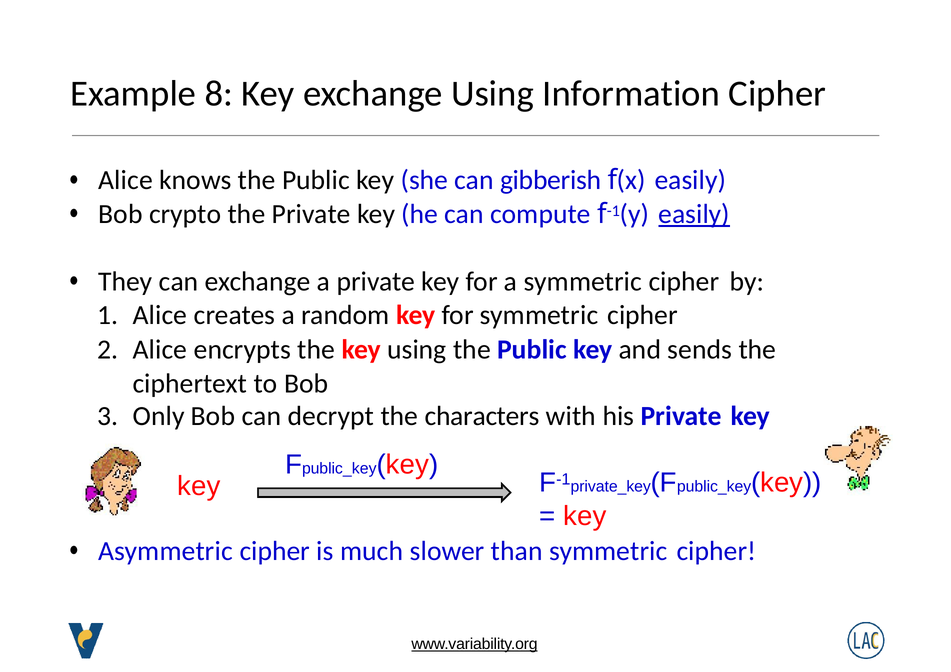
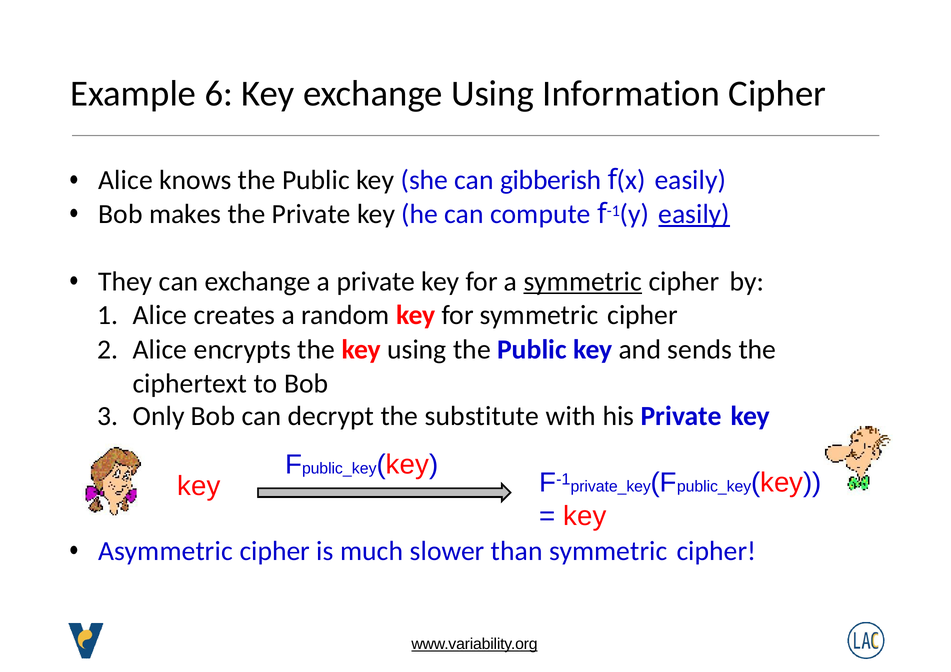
8: 8 -> 6 (219, 94)
crypto: crypto -> makes (185, 214)
symmetric underline: none -> present (583, 281)
characters: characters -> substitute (482, 416)
